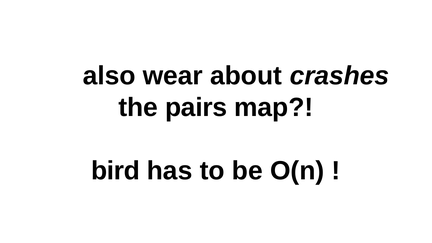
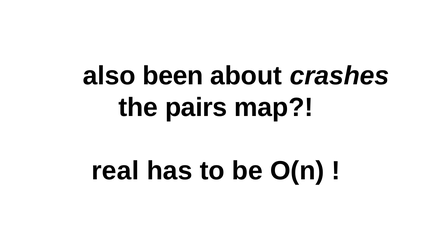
wear: wear -> been (173, 76)
bird: bird -> real (115, 171)
